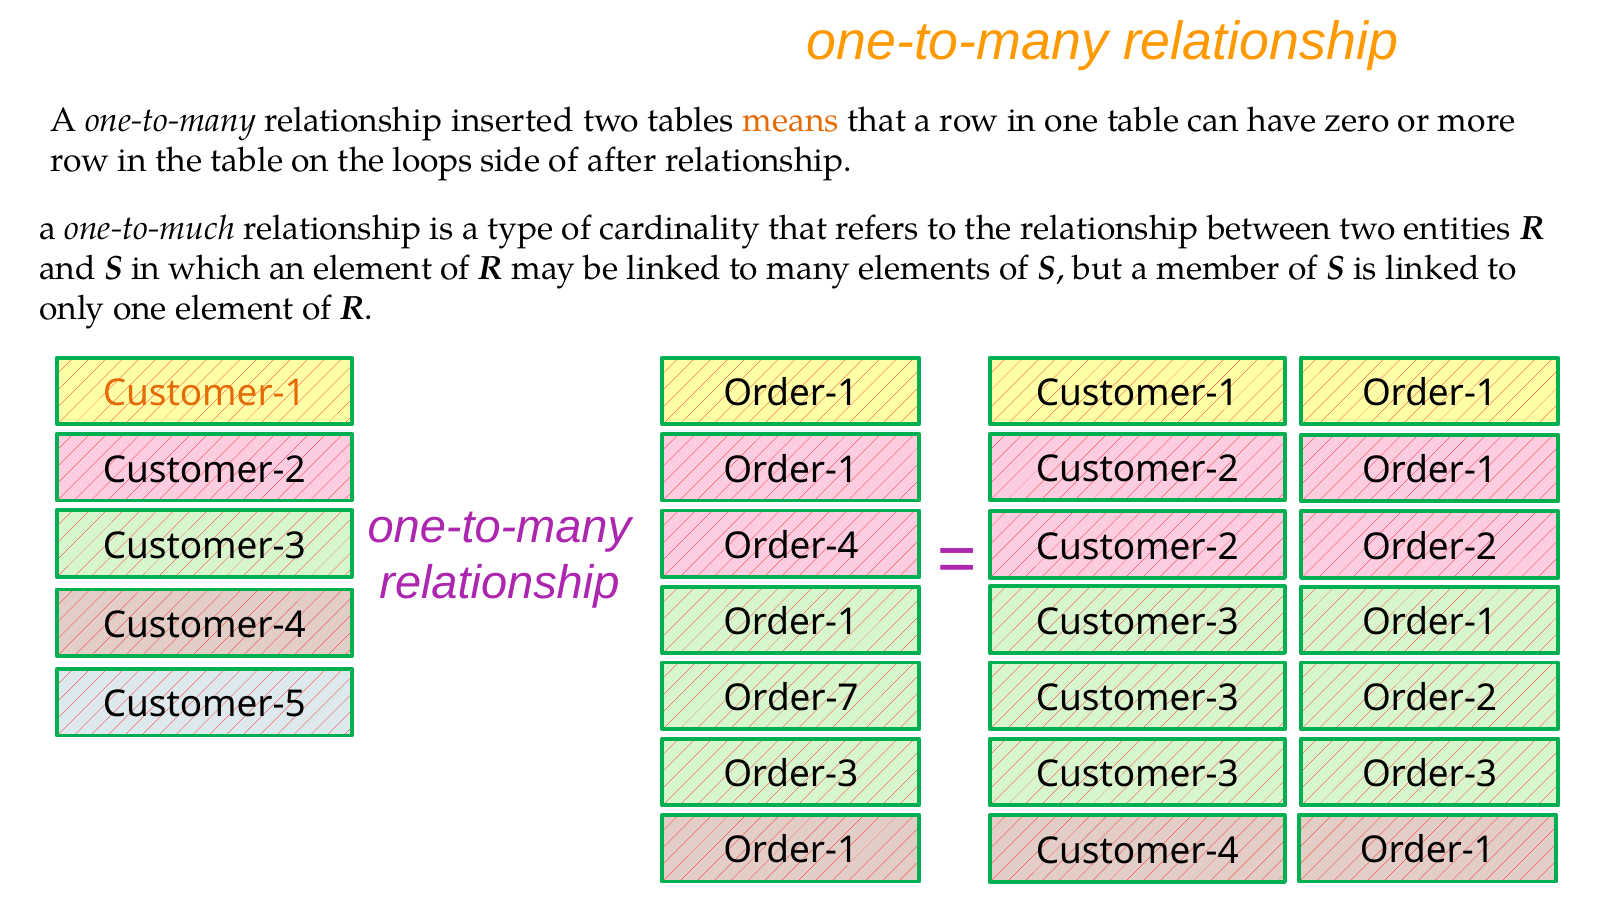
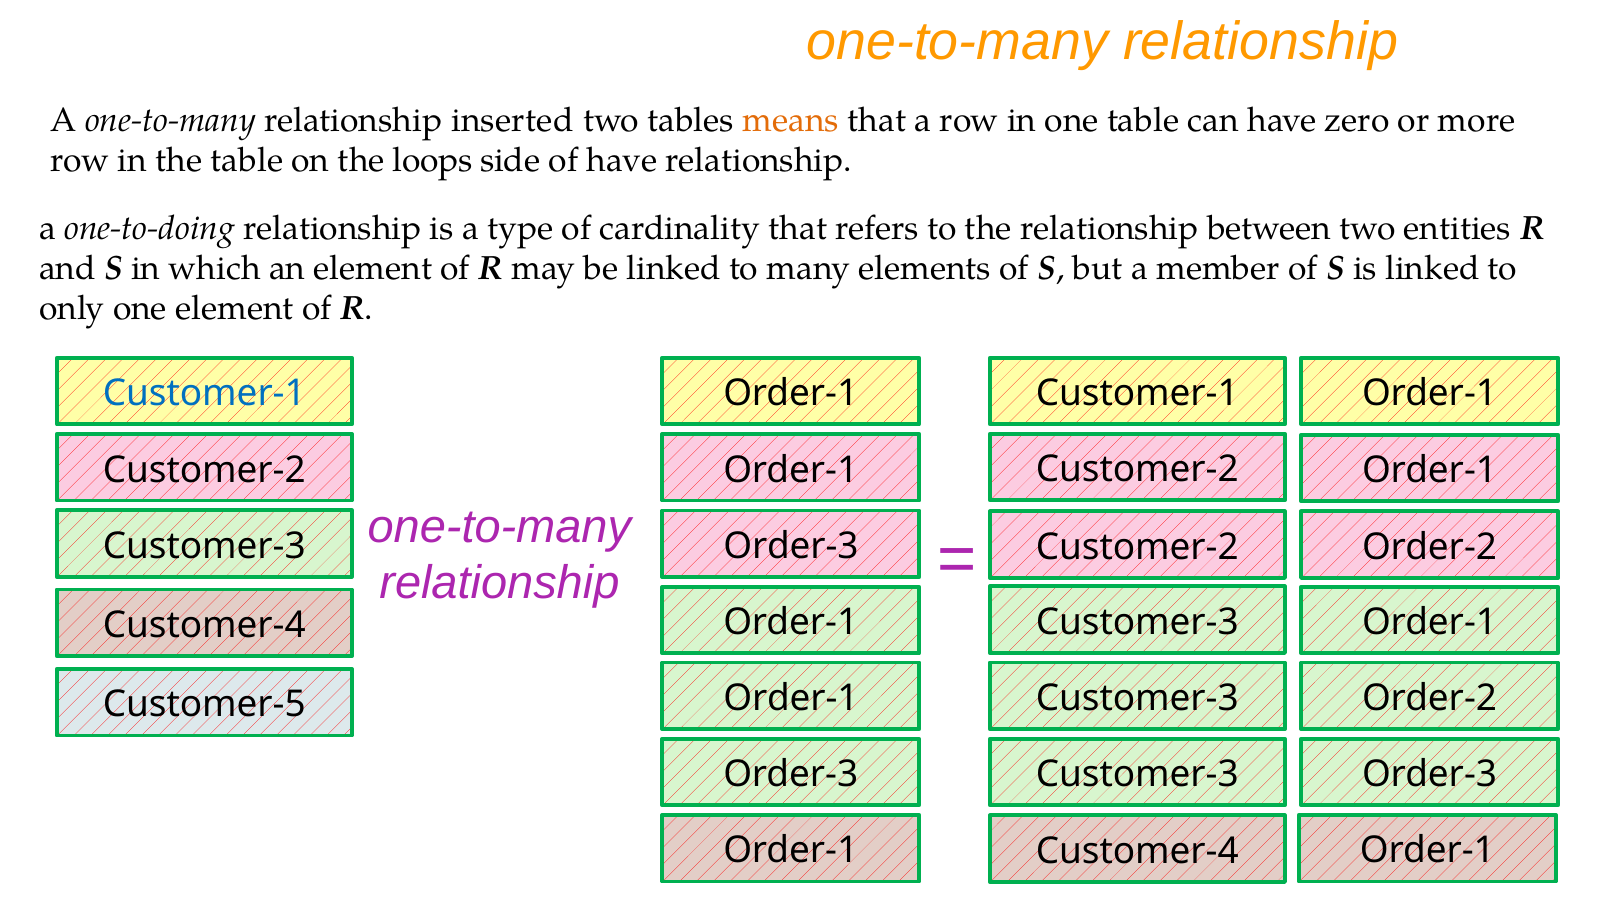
of after: after -> have (622, 160)
one-to-much: one-to-much -> one-to-doing (150, 228)
Customer-1 colour: orange -> blue (204, 394)
Order-4: Order-4 -> Order-3 (791, 546)
Order-7: Order-7 -> Order-1 (791, 698)
